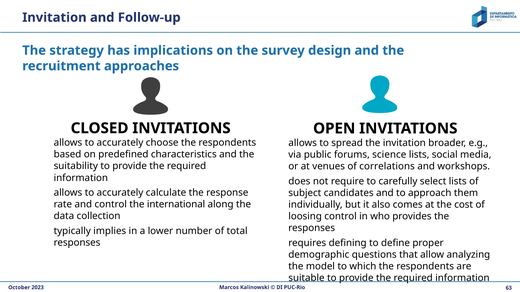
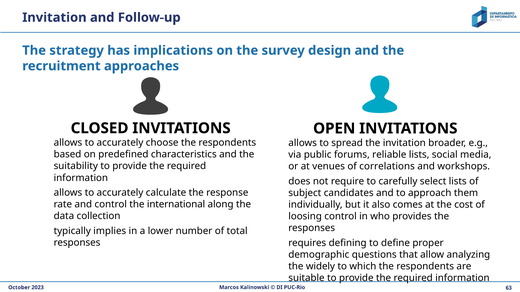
science: science -> reliable (389, 155)
model: model -> widely (320, 267)
